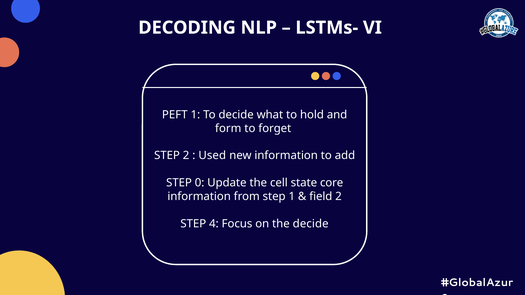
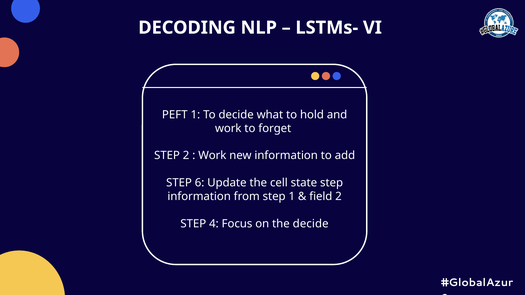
form: form -> work (228, 128)
Used: Used -> Work (212, 156)
0: 0 -> 6 (200, 183)
state core: core -> step (332, 183)
